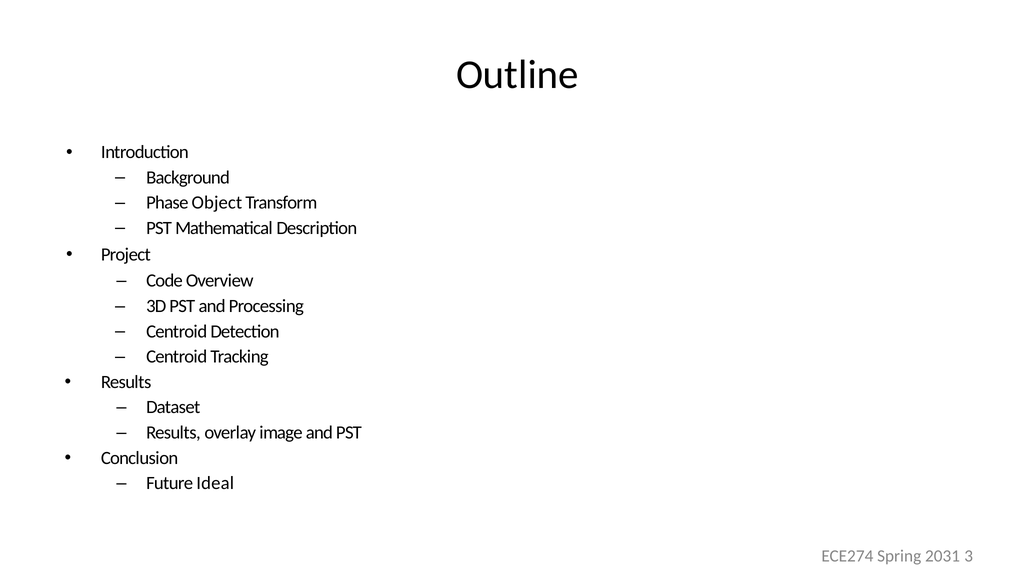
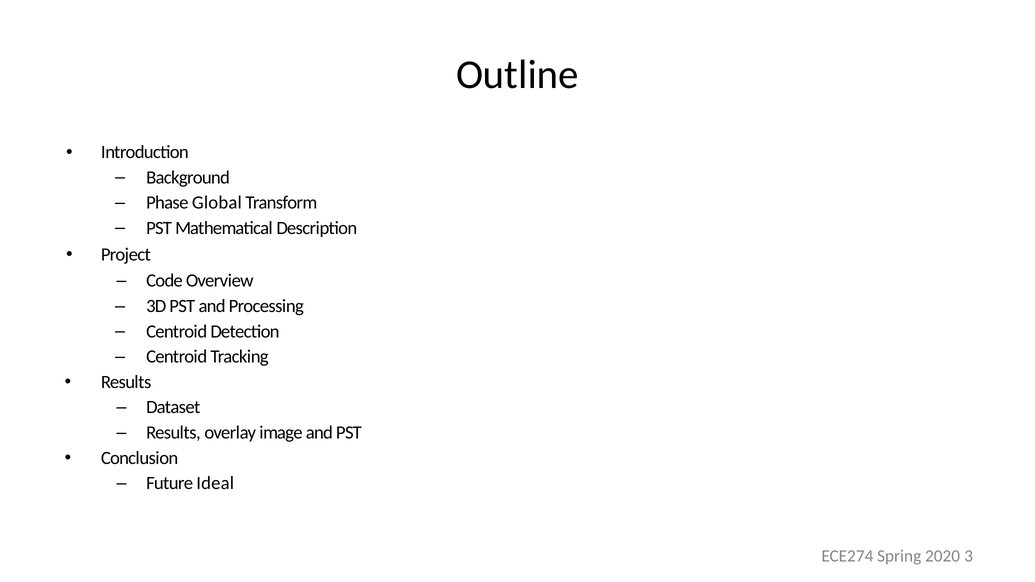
Object: Object -> Global (217, 203)
2031: 2031 -> 2020 (943, 556)
